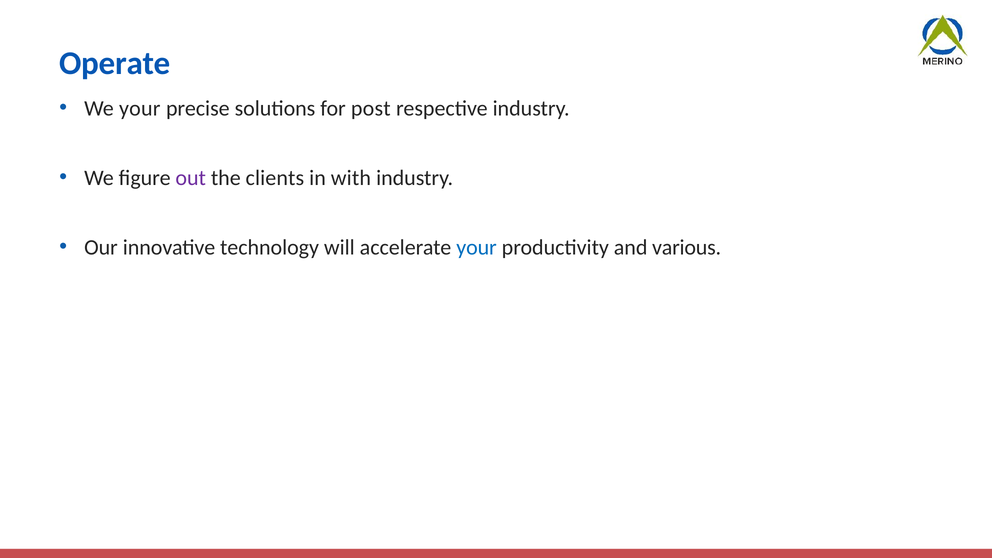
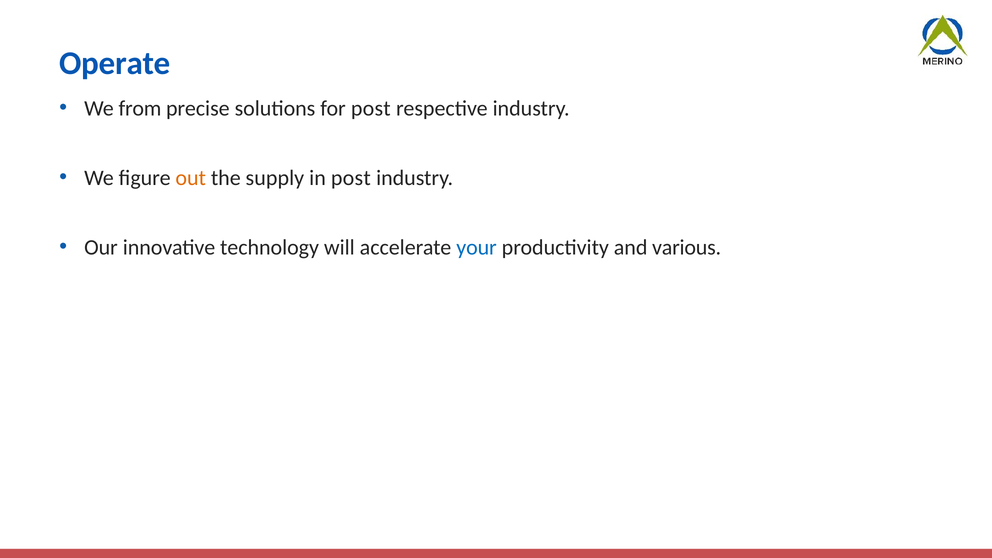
We your: your -> from (140, 108)
out colour: purple -> orange (191, 178)
clients: clients -> supply (275, 178)
in with: with -> post (351, 178)
